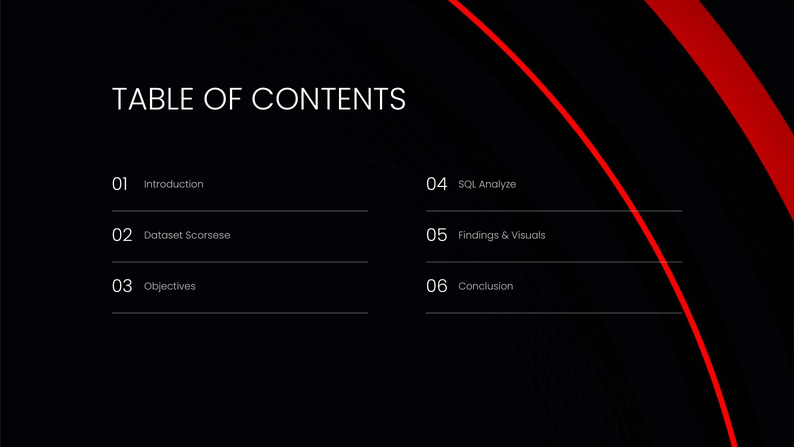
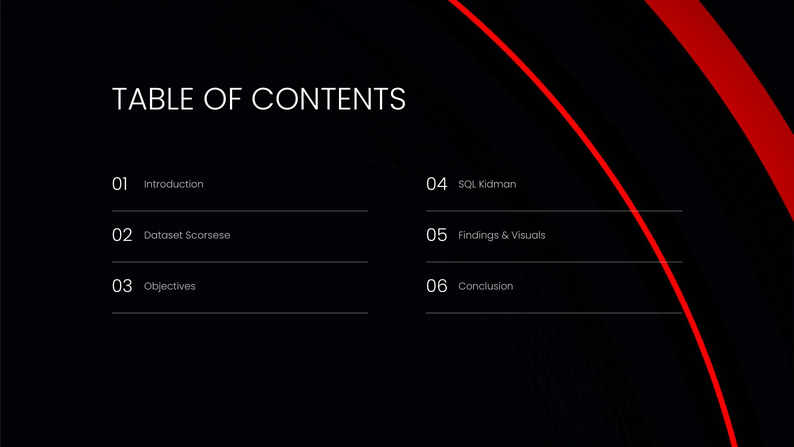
Analyze: Analyze -> Kidman (498, 184)
